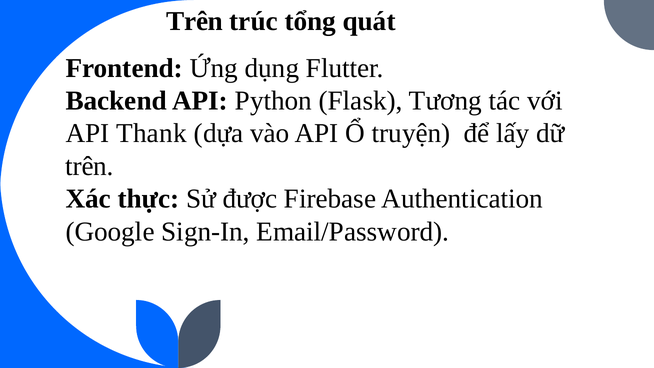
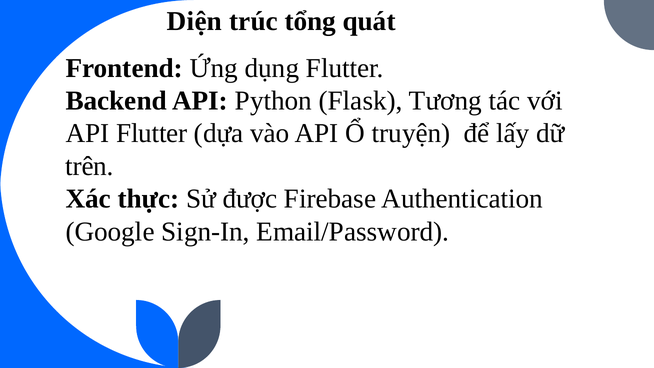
Trên: Trên -> Diện (194, 21)
API Thank: Thank -> Flutter (152, 133)
